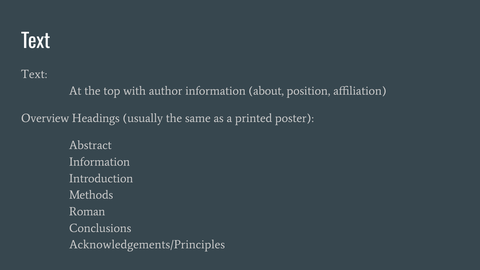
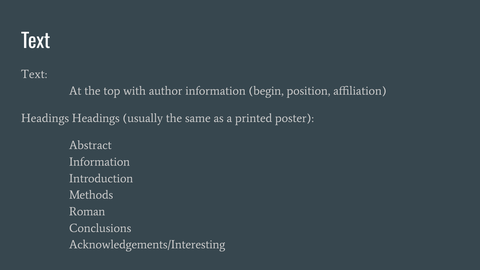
about: about -> begin (266, 91)
Overview: Overview -> Headings (45, 118)
Acknowledgements/Principles: Acknowledgements/Principles -> Acknowledgements/Interesting (147, 245)
